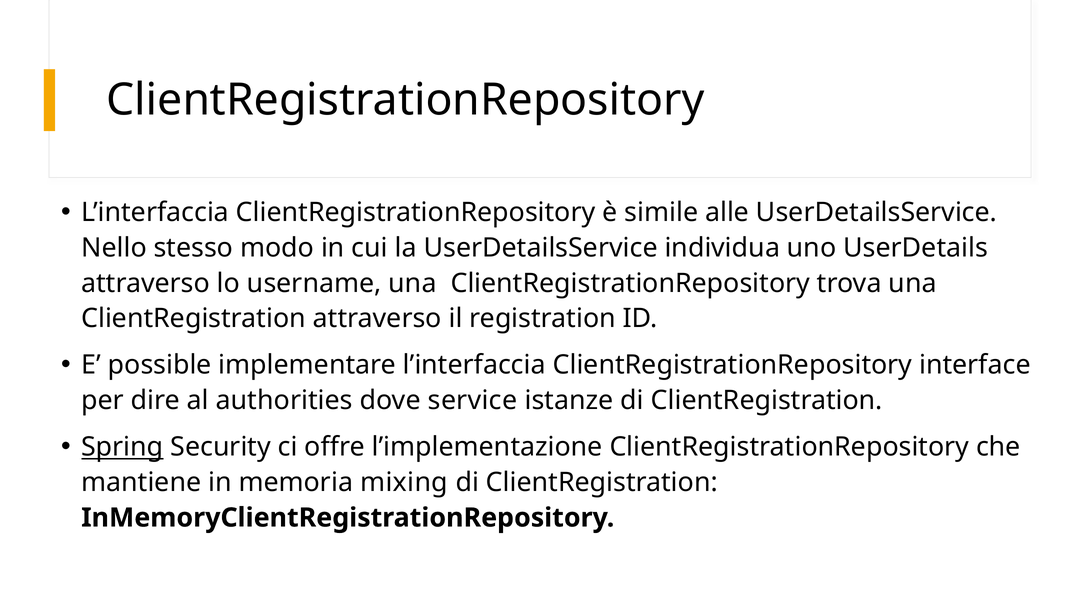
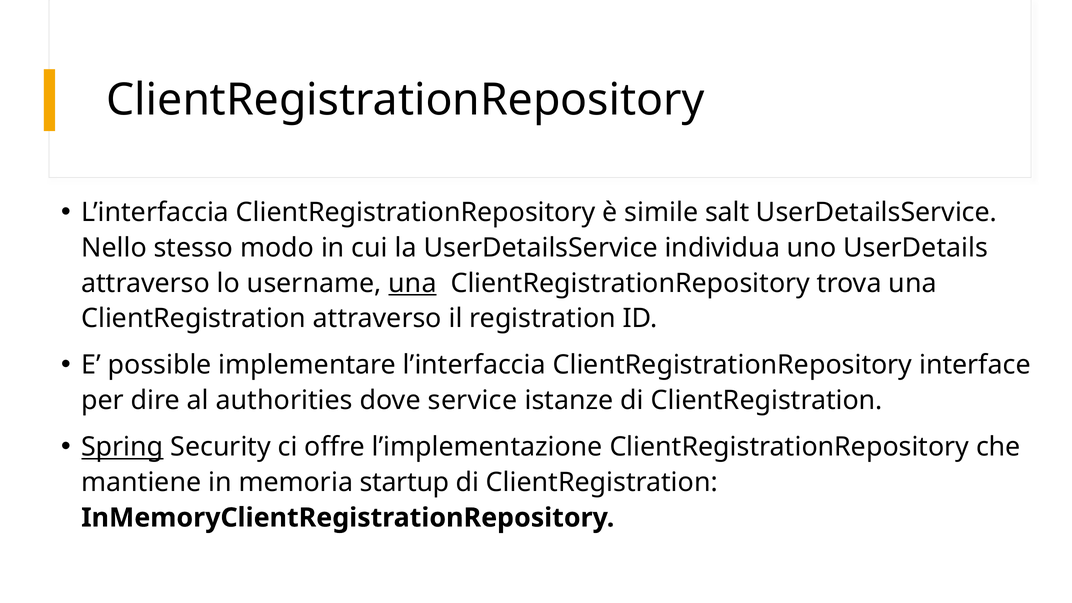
alle: alle -> salt (727, 213)
una underline: none -> present (413, 283)
mixing: mixing -> startup (404, 482)
